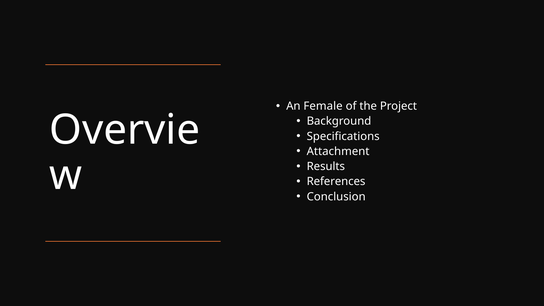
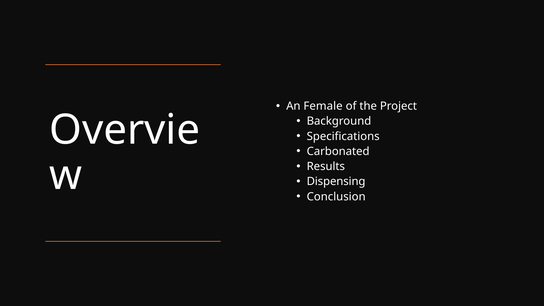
Attachment: Attachment -> Carbonated (338, 151)
References: References -> Dispensing (336, 182)
